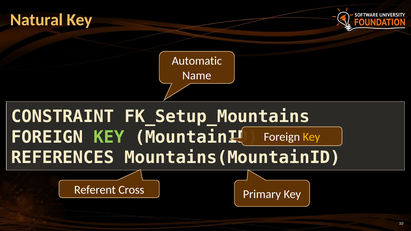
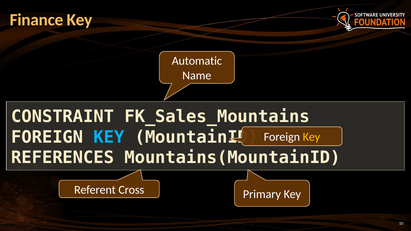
Natural: Natural -> Finance (36, 20)
FK_Setup_Mountains: FK_Setup_Mountains -> FK_Sales_Mountains (217, 117)
KEY colour: light green -> light blue (109, 137)
